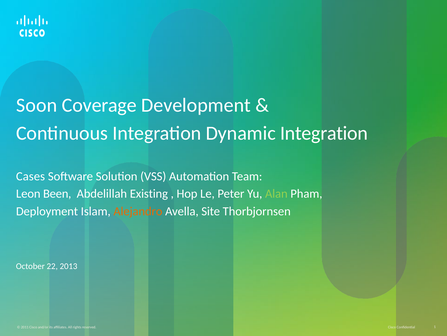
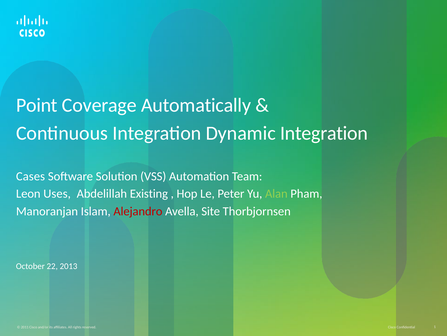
Soon: Soon -> Point (37, 105)
Development: Development -> Automatically (196, 105)
Been: Been -> Uses (57, 193)
Deployment: Deployment -> Manoranjan (47, 211)
Alejandro colour: orange -> red (138, 211)
